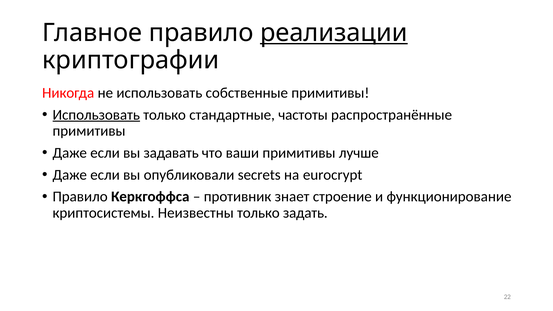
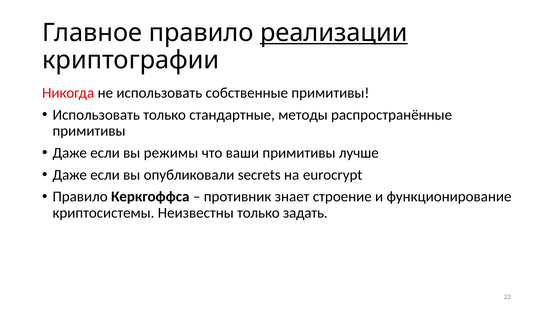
Использовать underline: present -> none (96, 115)
частоты: частоты -> методы (303, 115)
задавать: задавать -> режимы (171, 153)
